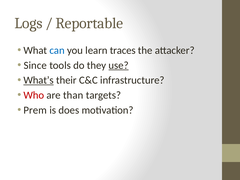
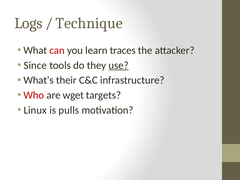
Reportable: Reportable -> Technique (89, 23)
can colour: blue -> red (57, 50)
What’s underline: present -> none (39, 80)
than: than -> wget (73, 95)
Prem: Prem -> Linux (35, 110)
does: does -> pulls (69, 110)
